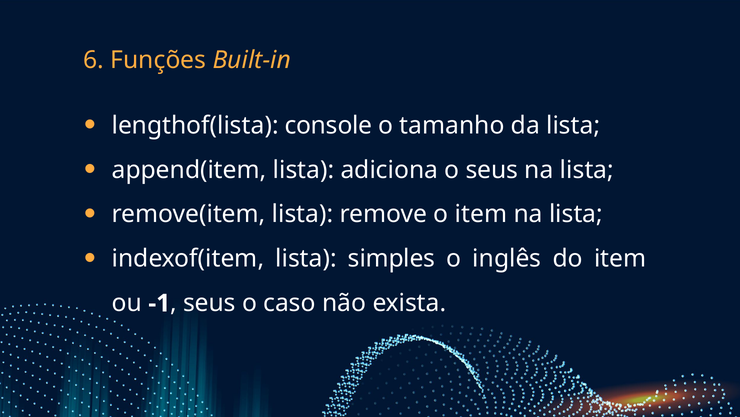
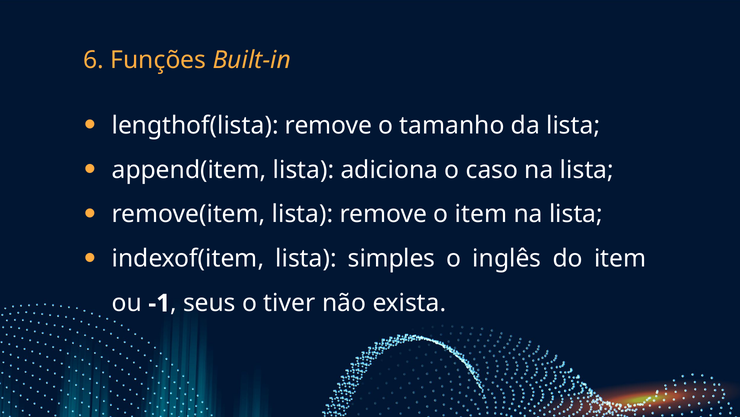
lengthof(lista console: console -> remove (328, 125)
o seus: seus -> caso (492, 170)
caso: caso -> tiver (289, 303)
